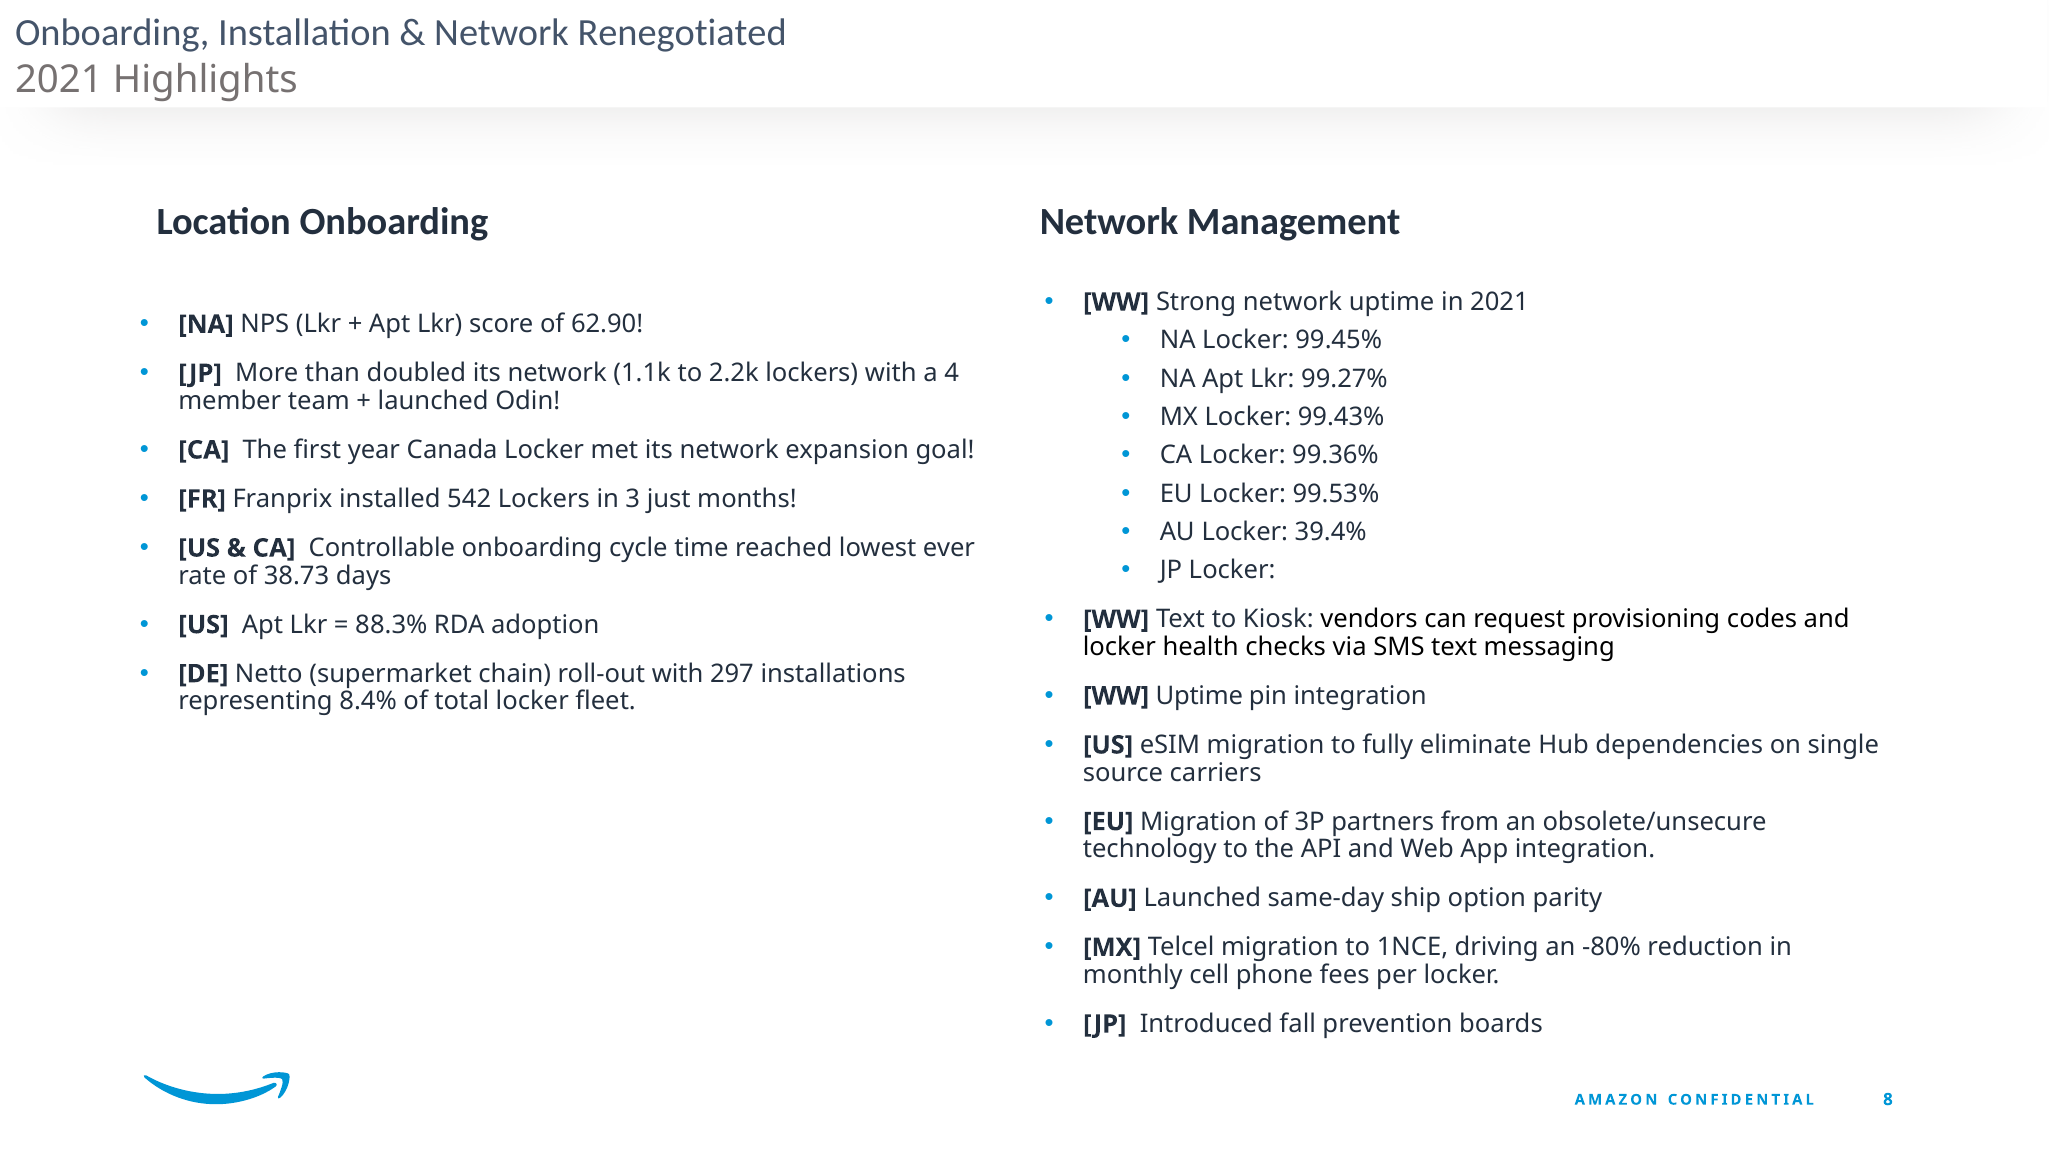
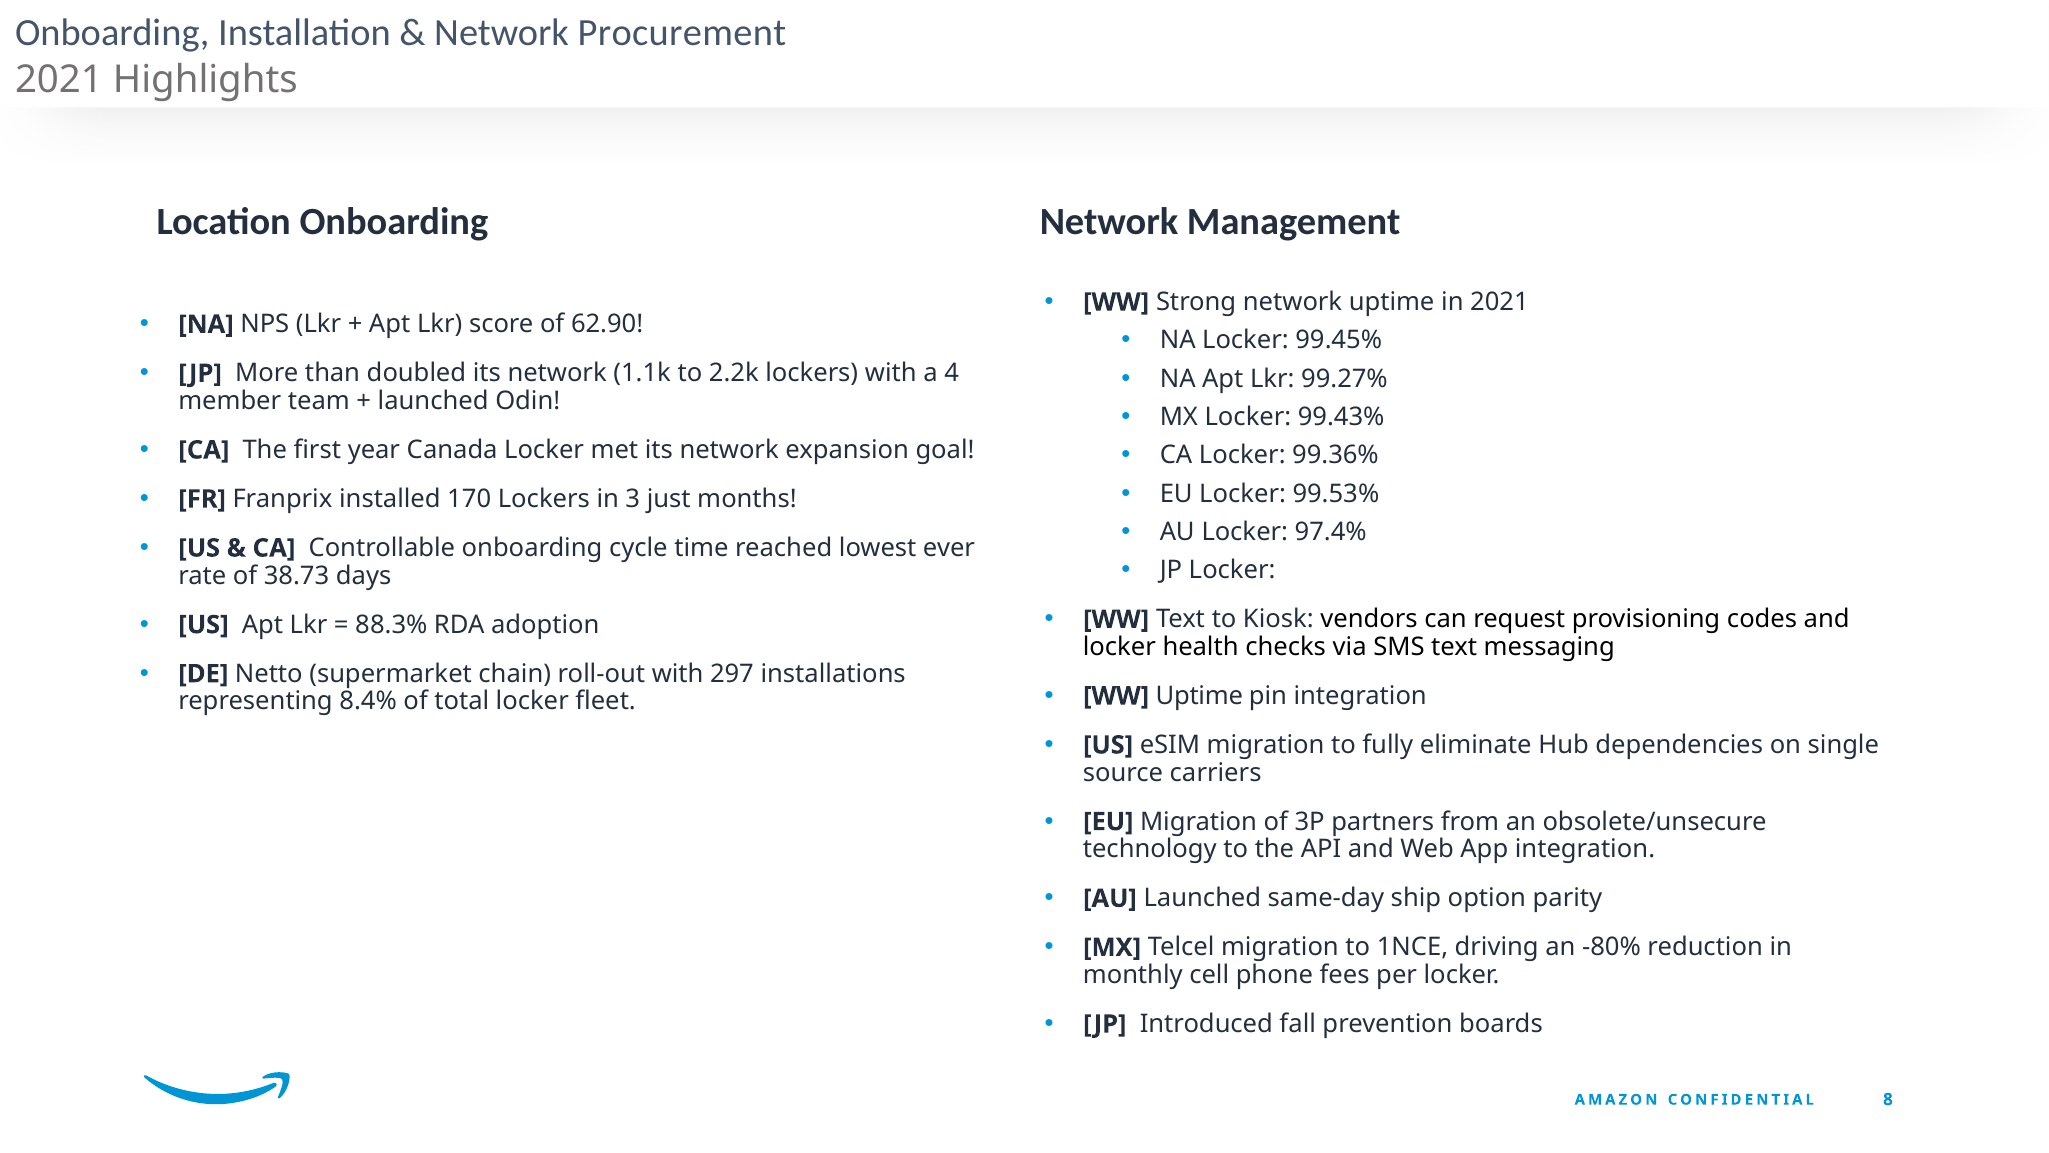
Renegotiated: Renegotiated -> Procurement (682, 33)
542: 542 -> 170 (469, 499)
39.4%: 39.4% -> 97.4% (1331, 532)
